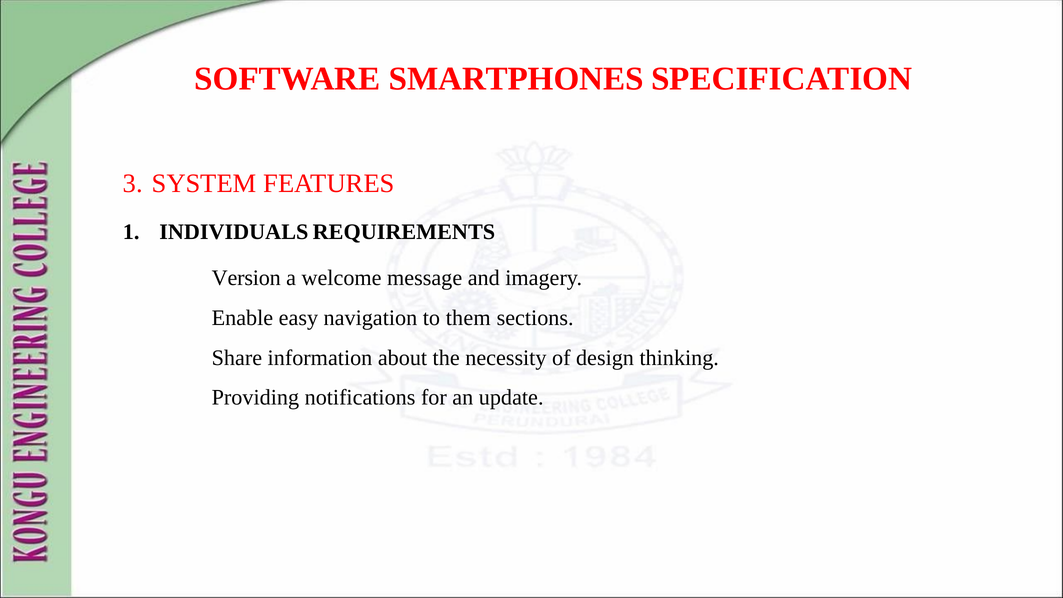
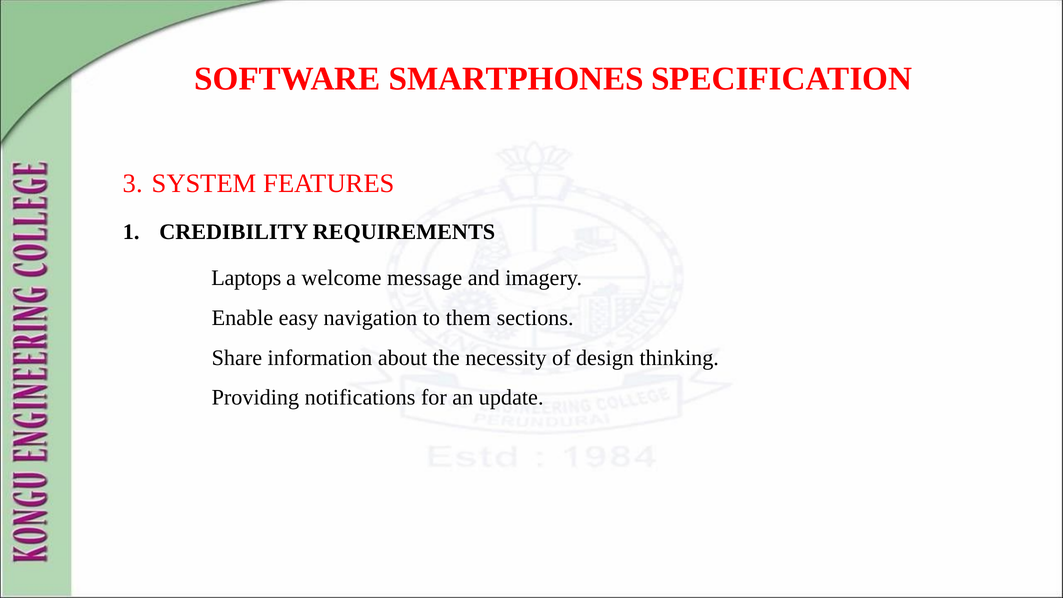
INDIVIDUALS: INDIVIDUALS -> CREDIBILITY (234, 232)
Version: Version -> Laptops (246, 278)
